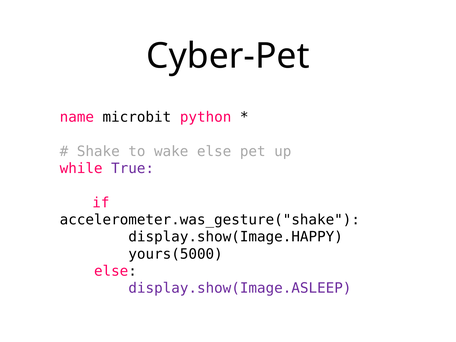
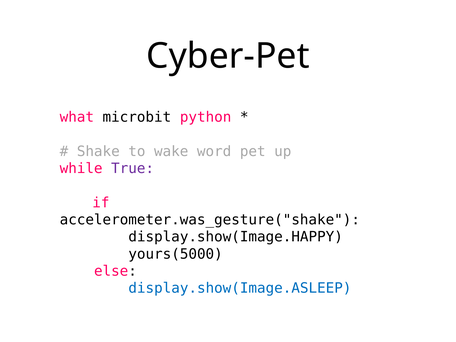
name: name -> what (77, 117)
wake else: else -> word (214, 151)
display.show(Image.ASLEEP colour: purple -> blue (240, 288)
